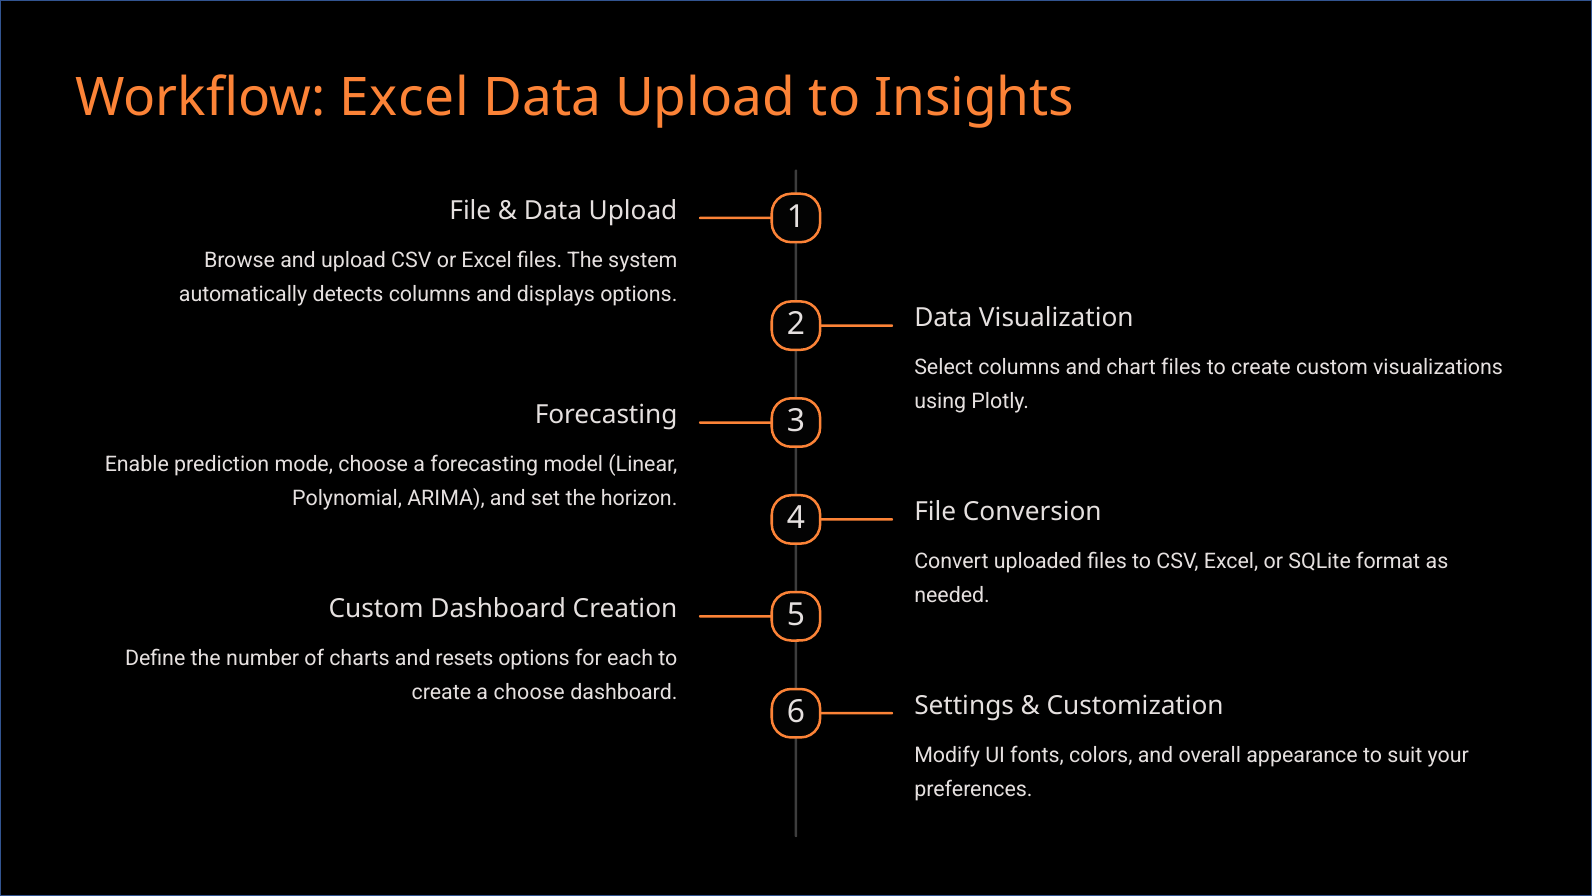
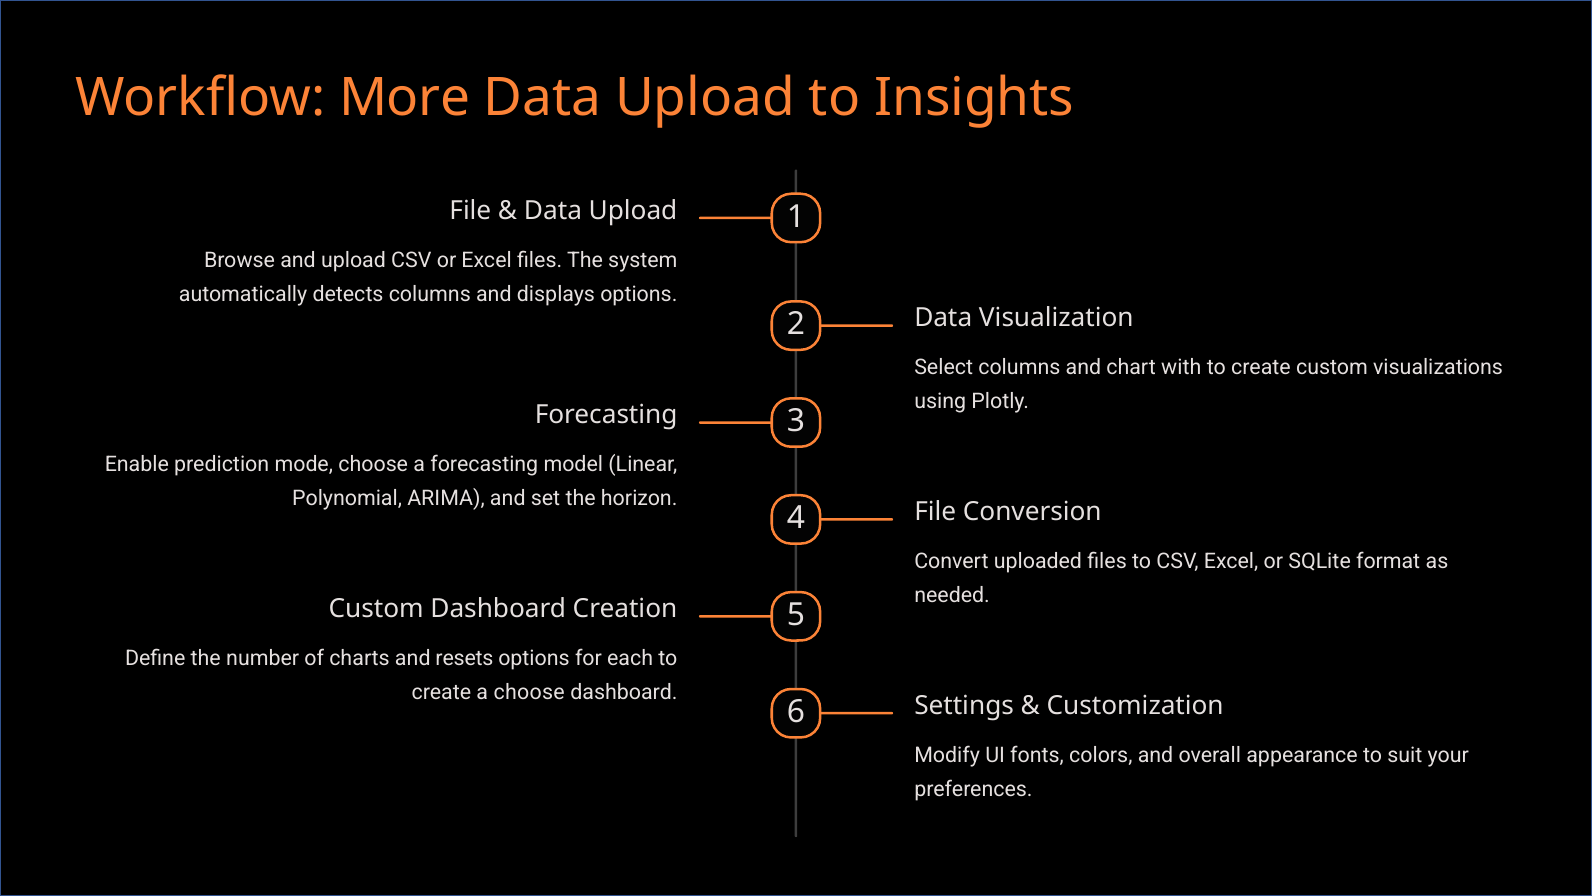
Workflow Excel: Excel -> More (405, 98)
chart files: files -> with (1181, 368)
